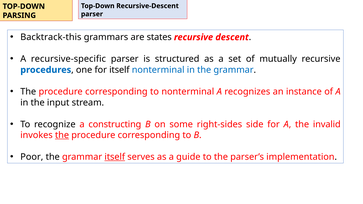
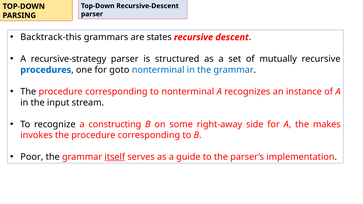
recursive-specific: recursive-specific -> recursive-strategy (69, 59)
for itself: itself -> goto (119, 70)
right-sides: right-sides -> right-away (219, 124)
invalid: invalid -> makes (327, 124)
the underline: present -> none (62, 135)
